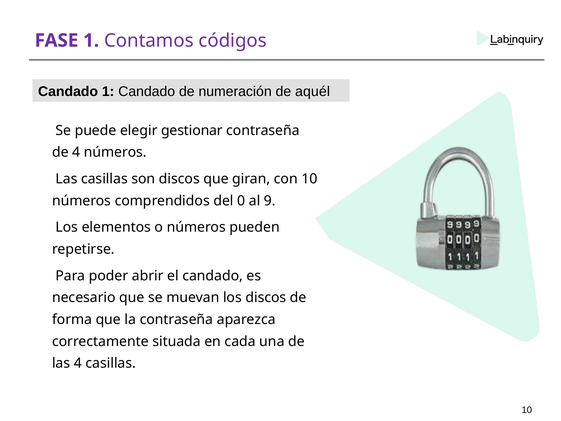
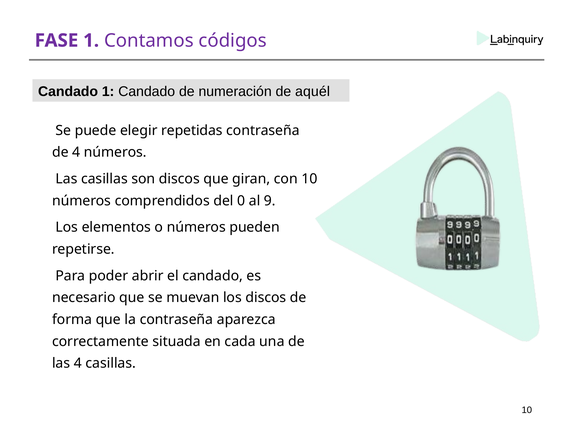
gestionar: gestionar -> repetidas (192, 130)
